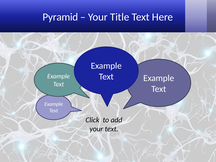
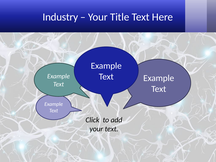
Pyramid: Pyramid -> Industry (60, 17)
